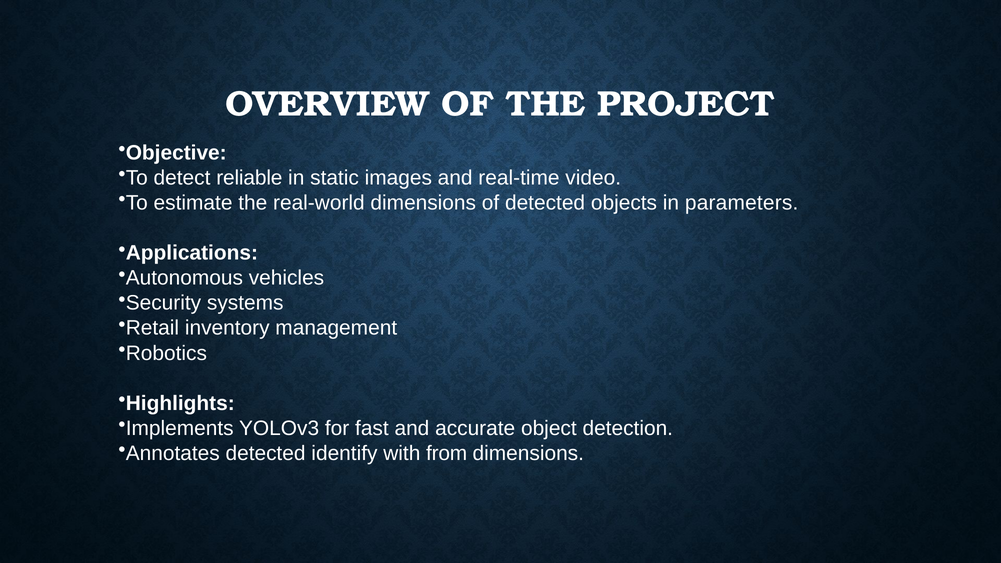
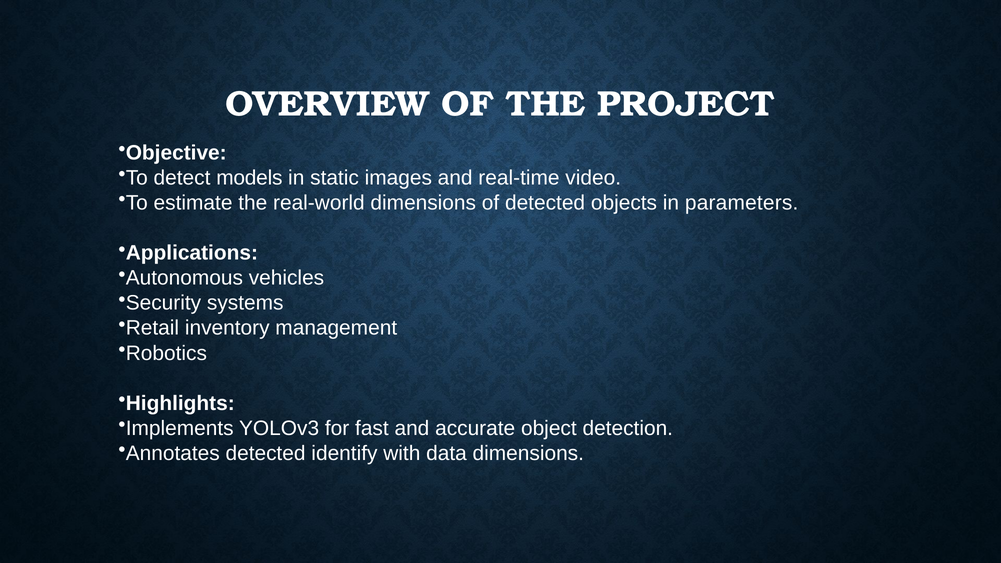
reliable: reliable -> models (249, 178)
from: from -> data (447, 453)
